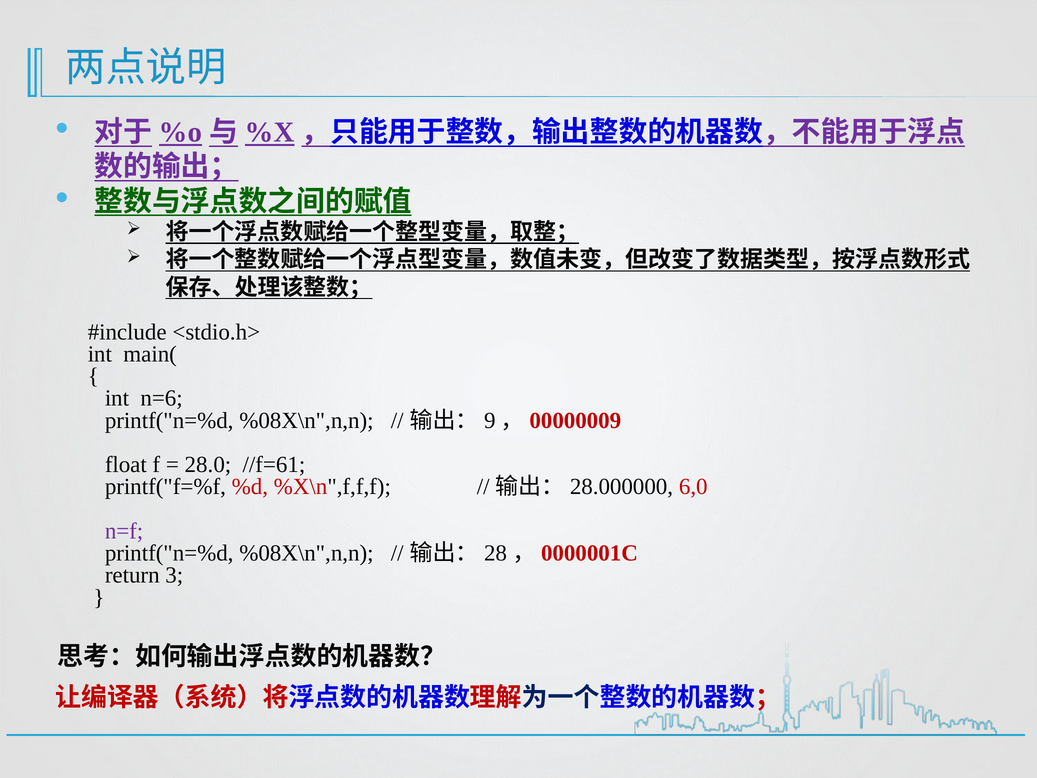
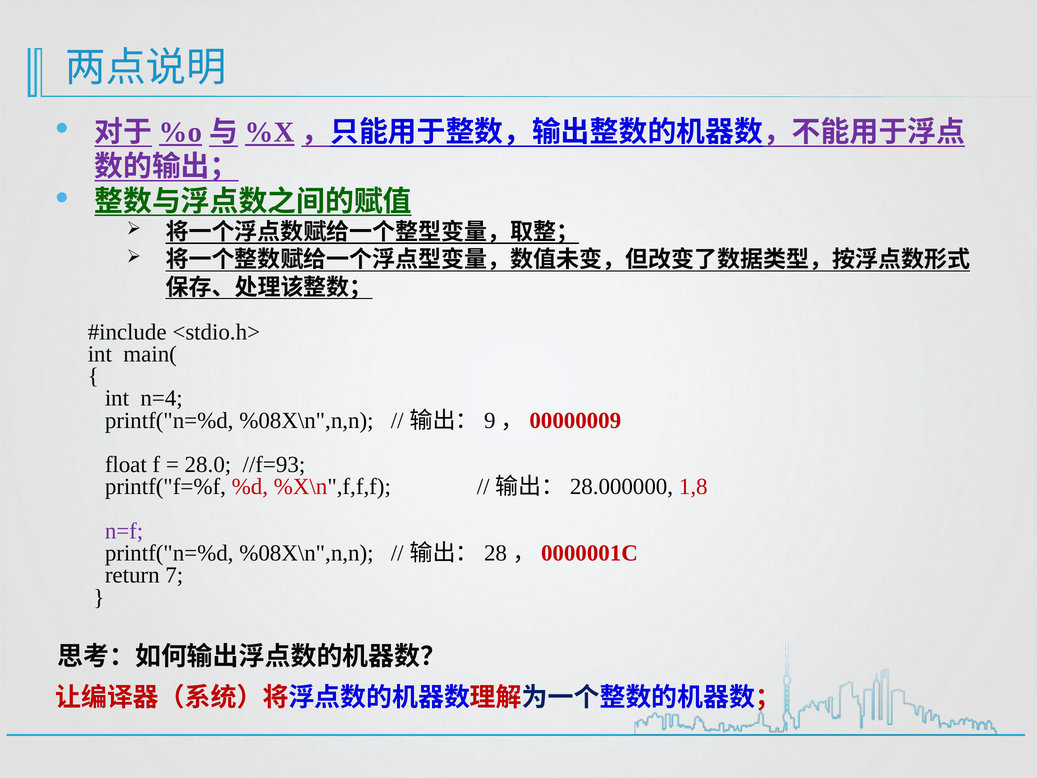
n=6: n=6 -> n=4 (162, 398)
//f=61: //f=61 -> //f=93 (274, 465)
6,0: 6,0 -> 1,8 (693, 487)
3: 3 -> 7 (174, 575)
